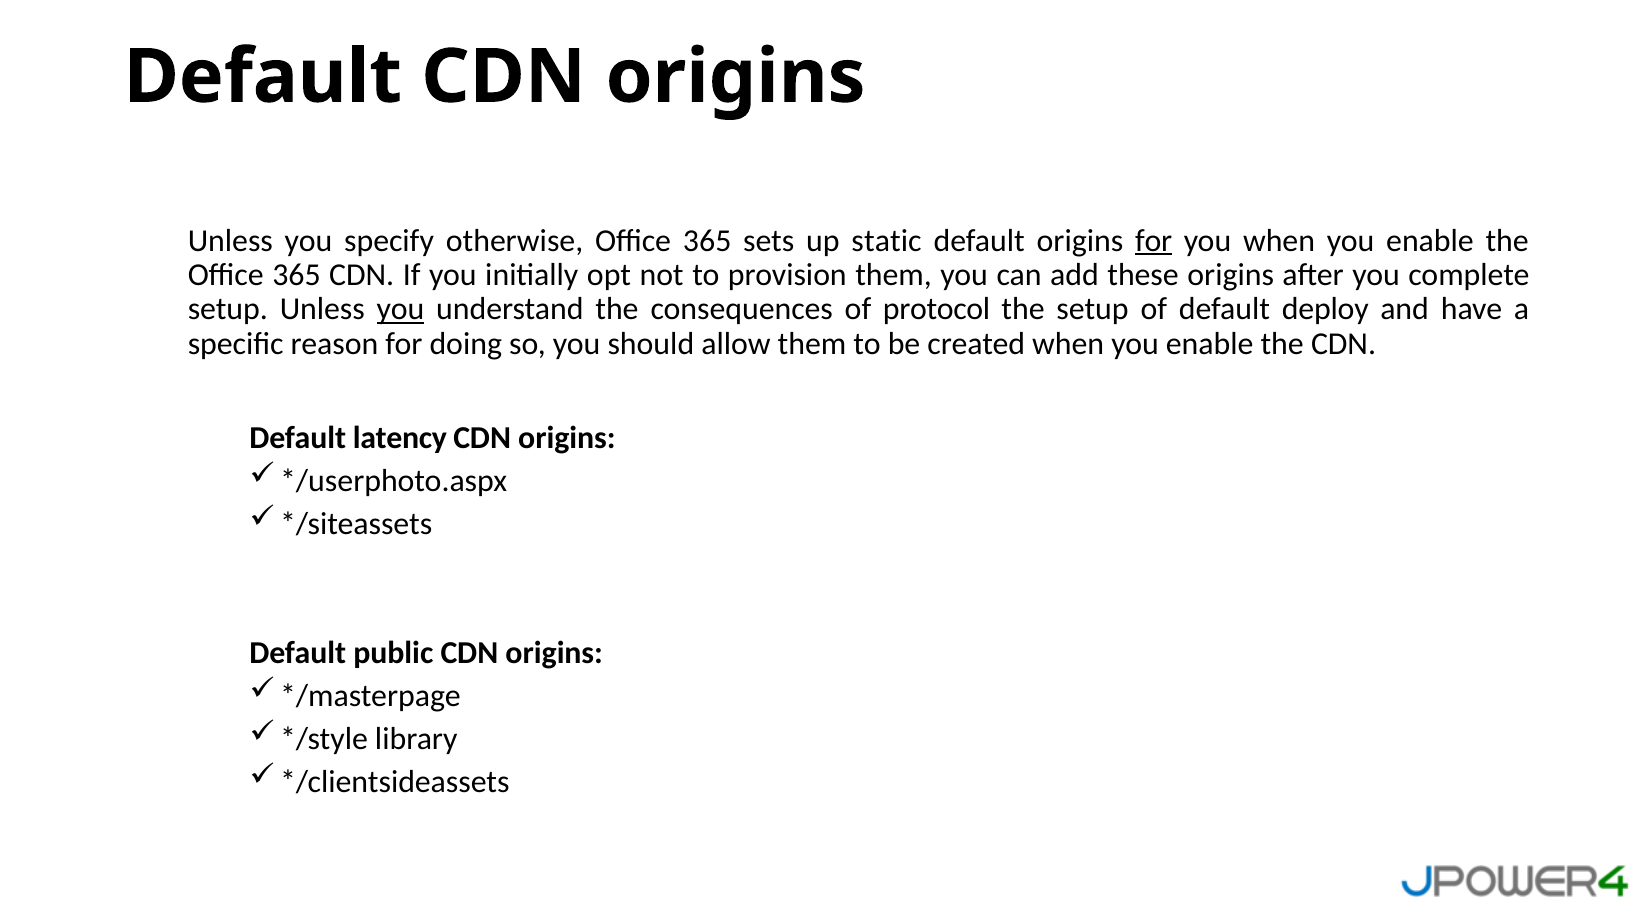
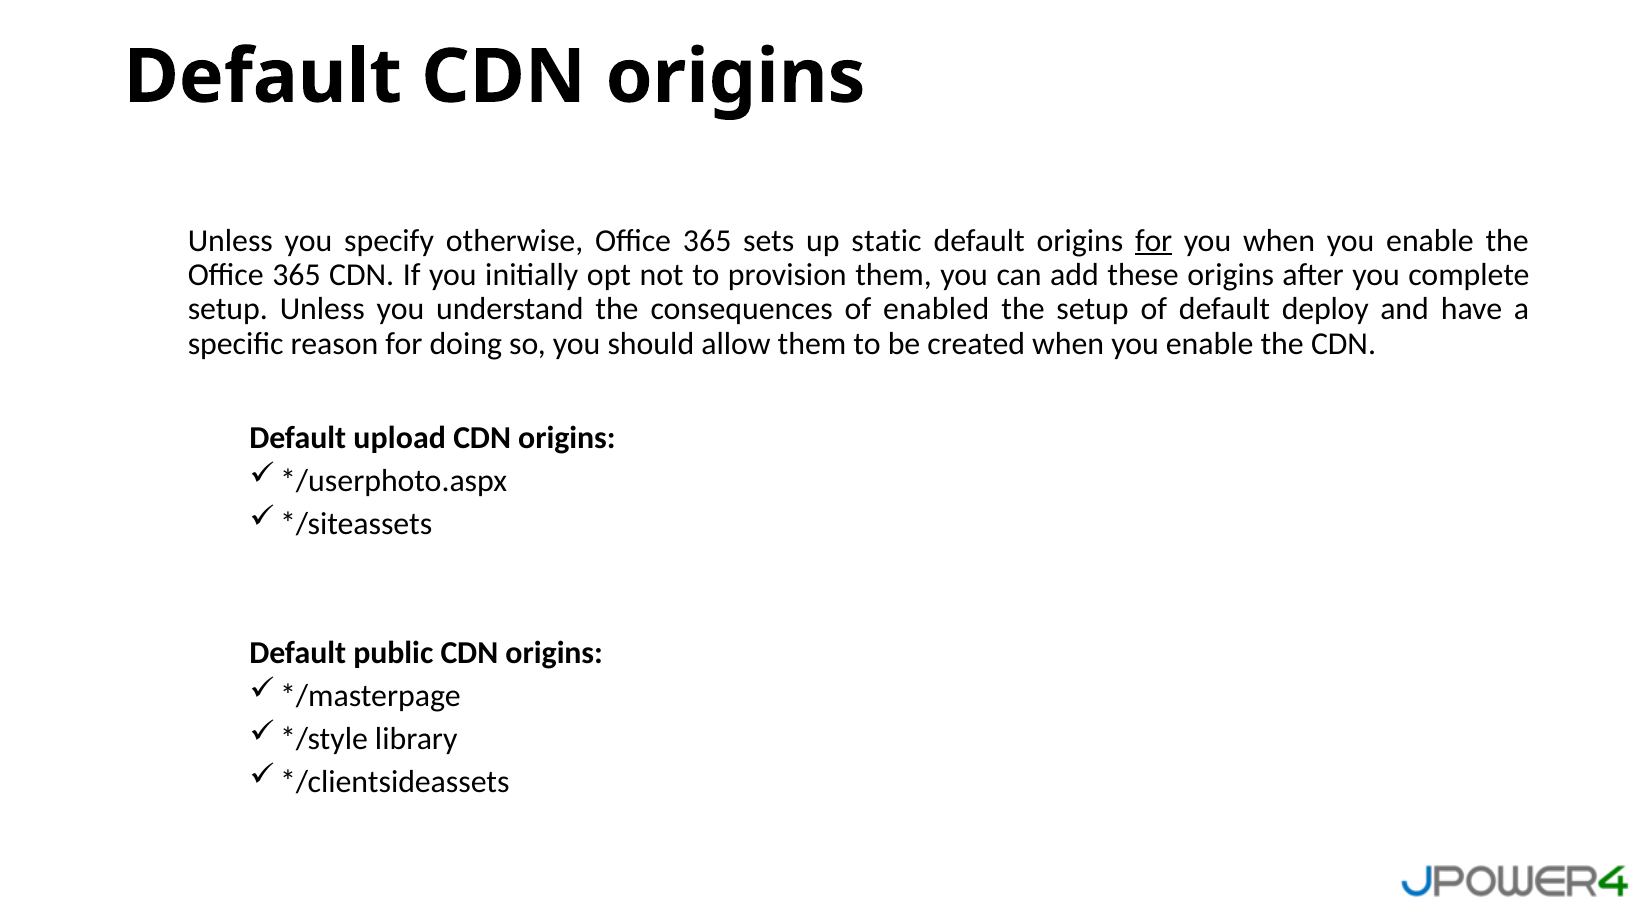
you underline: present -> none (401, 309)
protocol: protocol -> enabled (936, 309)
latency: latency -> upload (400, 438)
